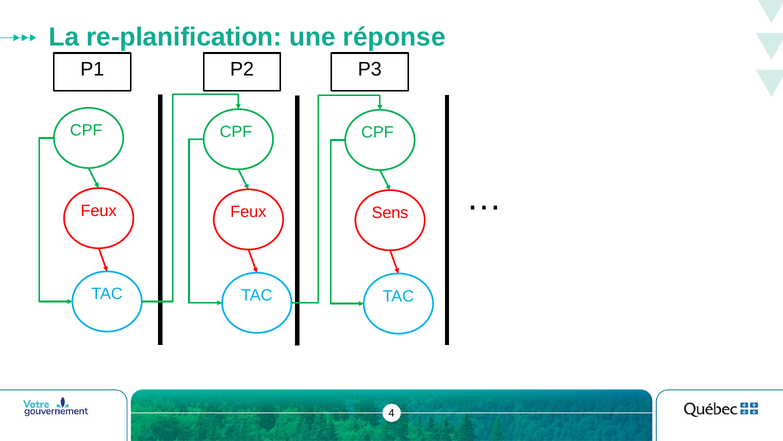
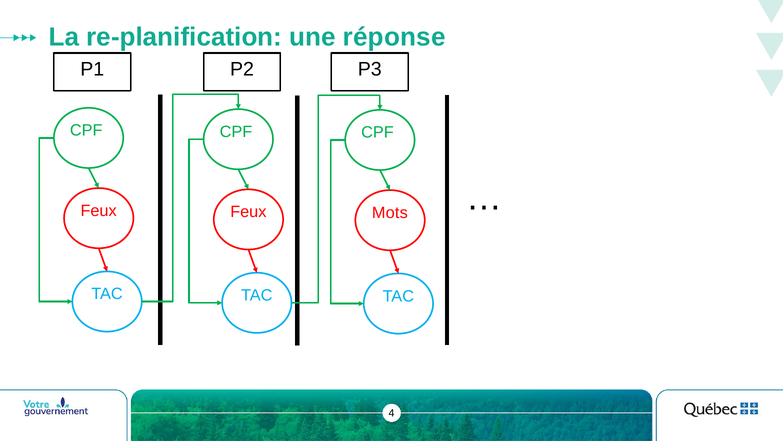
Sens: Sens -> Mots (390, 213)
